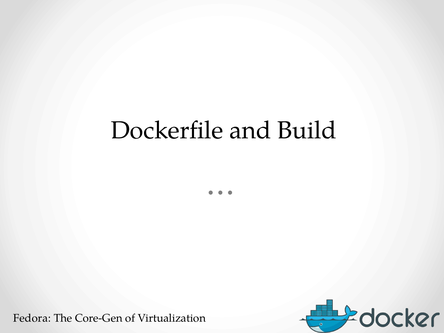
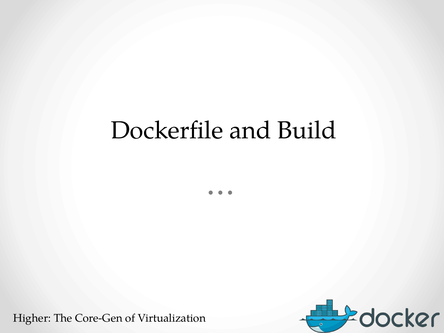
Fedora: Fedora -> Higher (32, 318)
